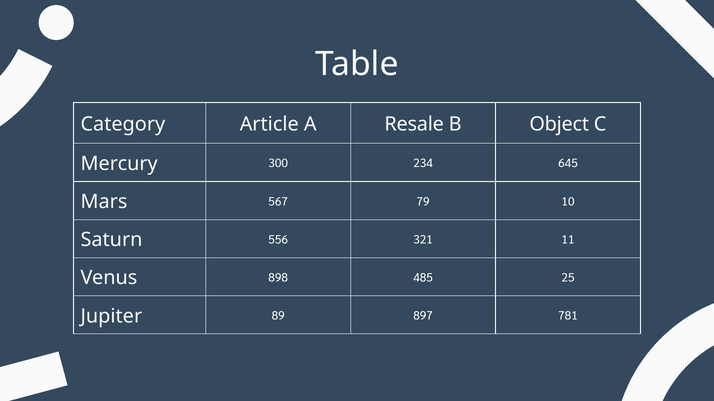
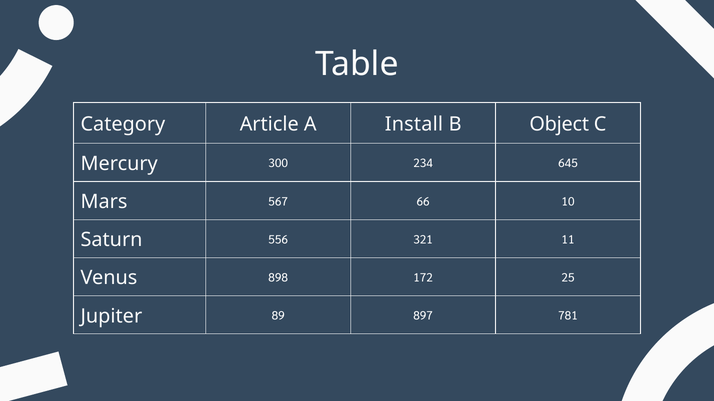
Resale: Resale -> Install (414, 124)
79: 79 -> 66 (423, 202)
485: 485 -> 172 (423, 278)
